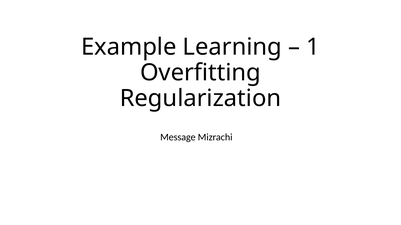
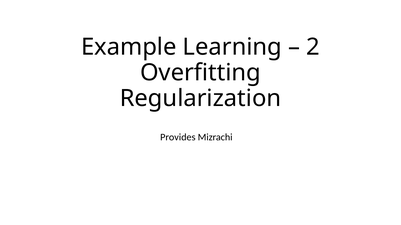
1: 1 -> 2 (313, 47)
Message: Message -> Provides (178, 138)
